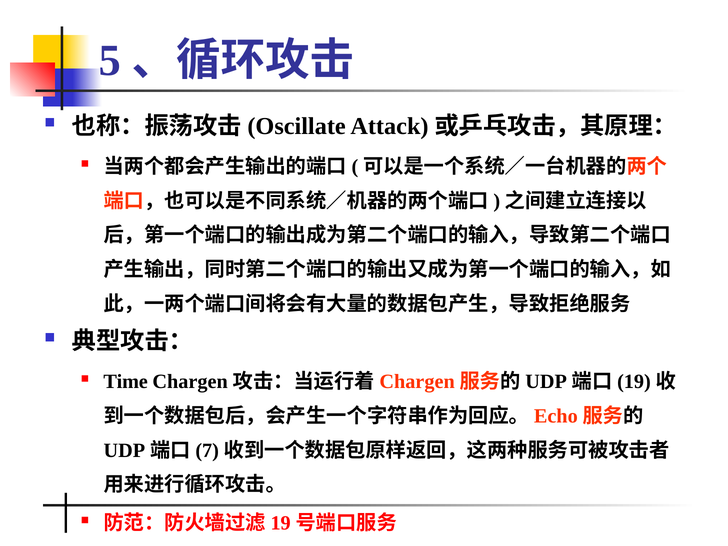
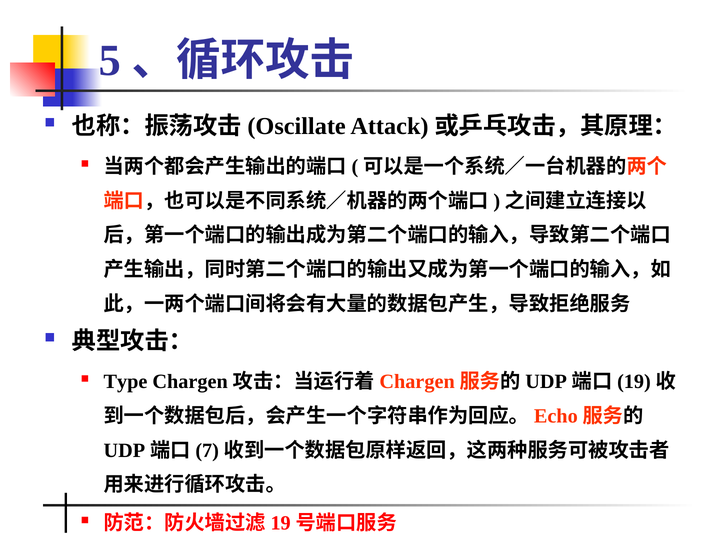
Time: Time -> Type (125, 382)
